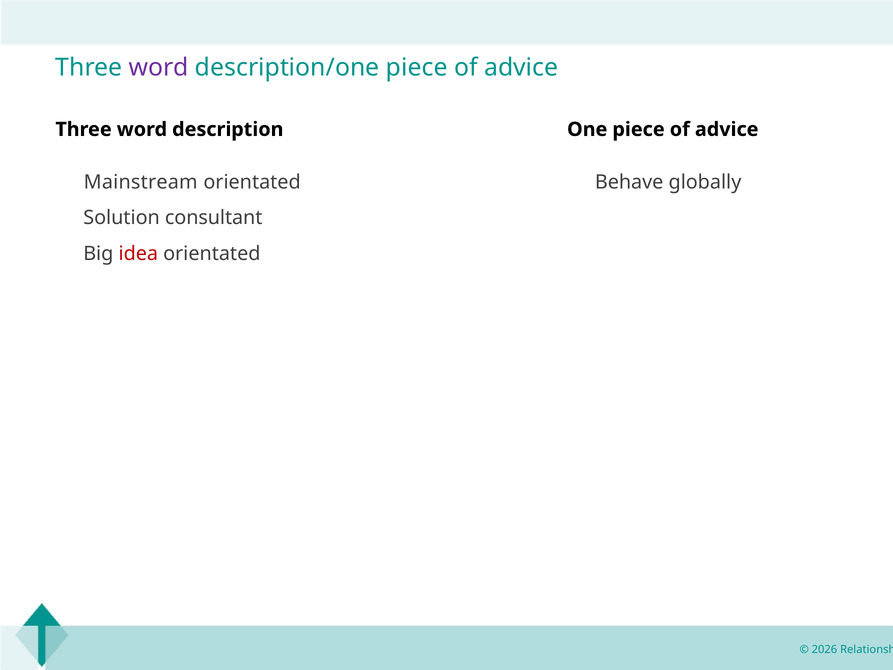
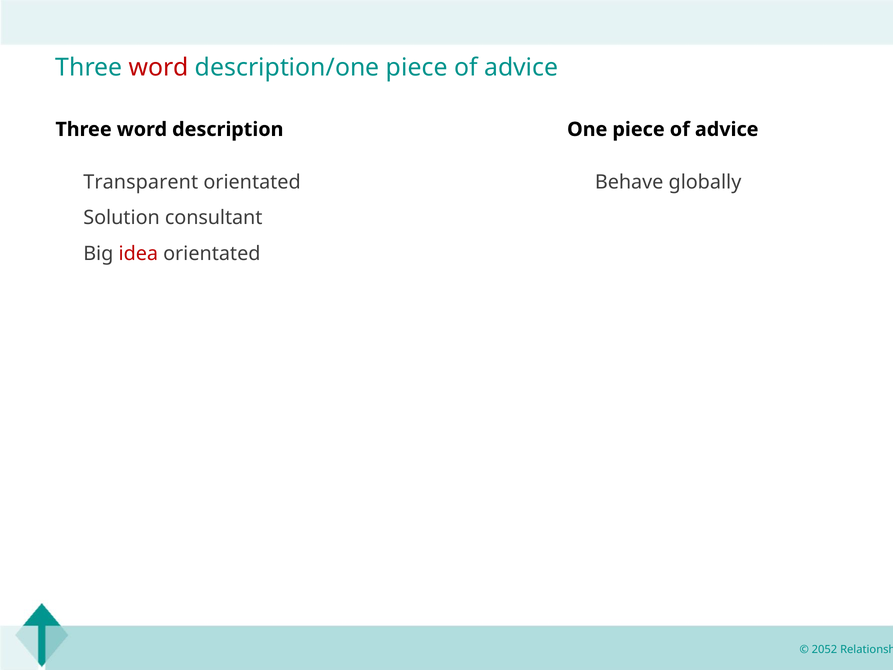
word colour: purple -> red (159, 68)
Mainstream: Mainstream -> Transparent (141, 182)
2026: 2026 -> 2052 (824, 649)
